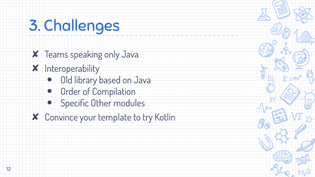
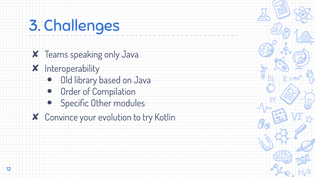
template: template -> evolution (115, 117)
